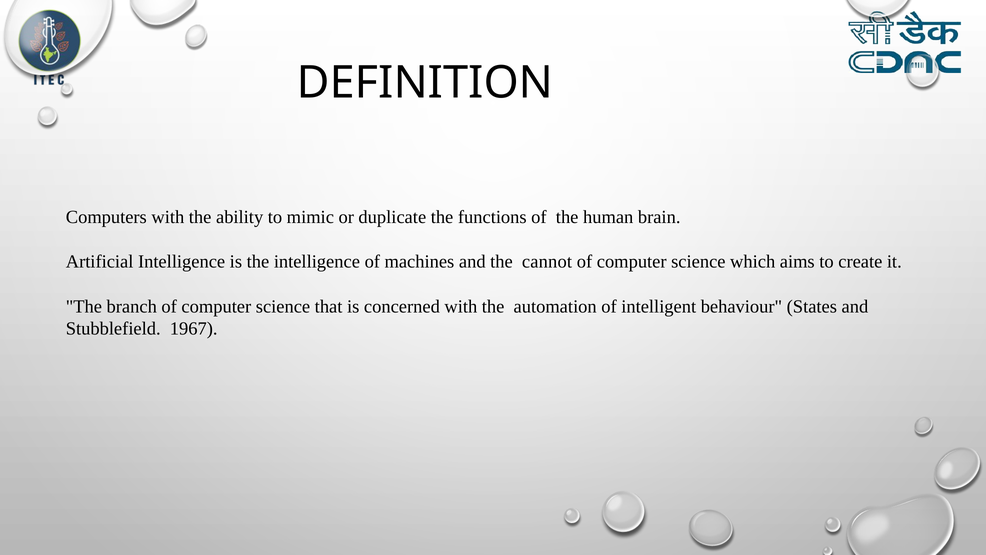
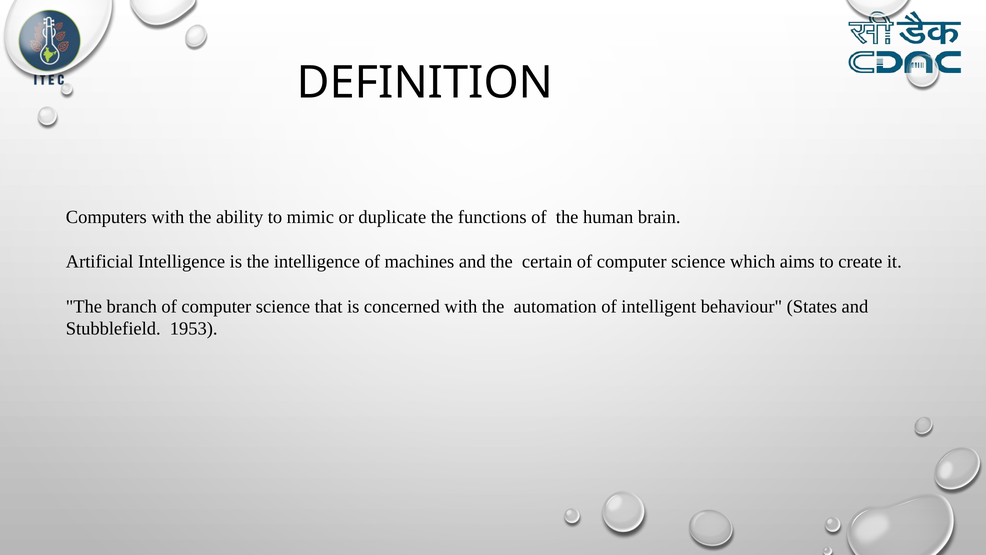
cannot: cannot -> certain (547, 262)
1967: 1967 -> 1953 (194, 329)
